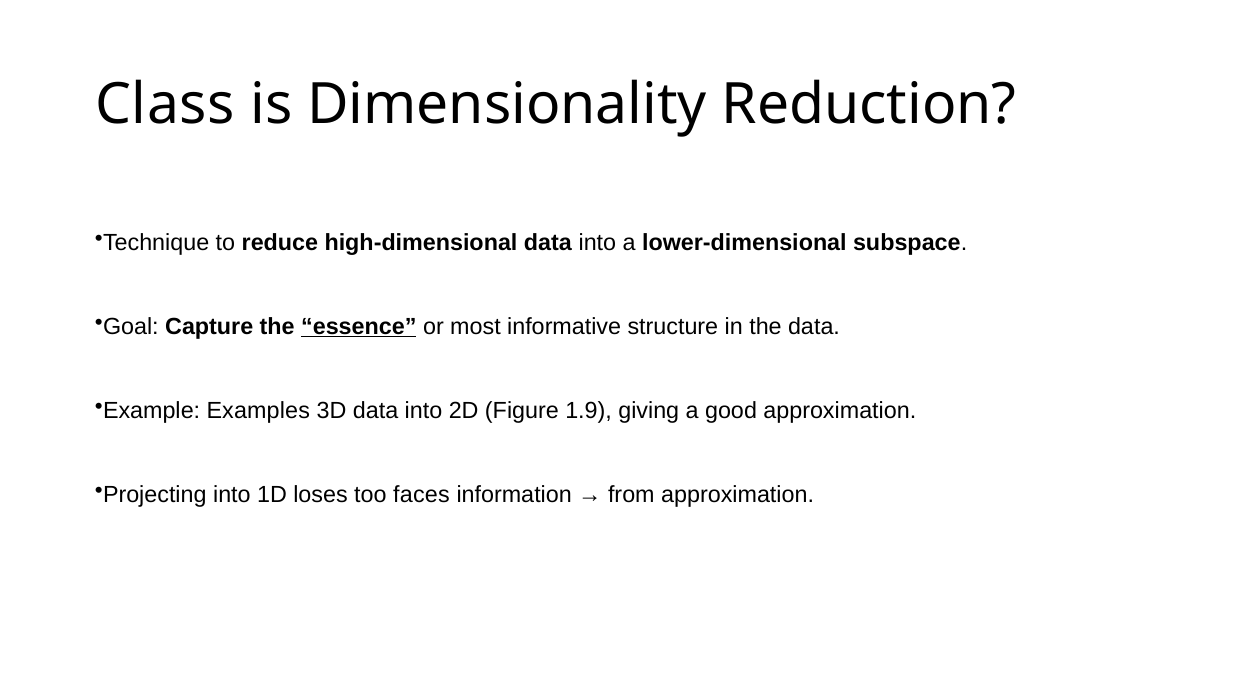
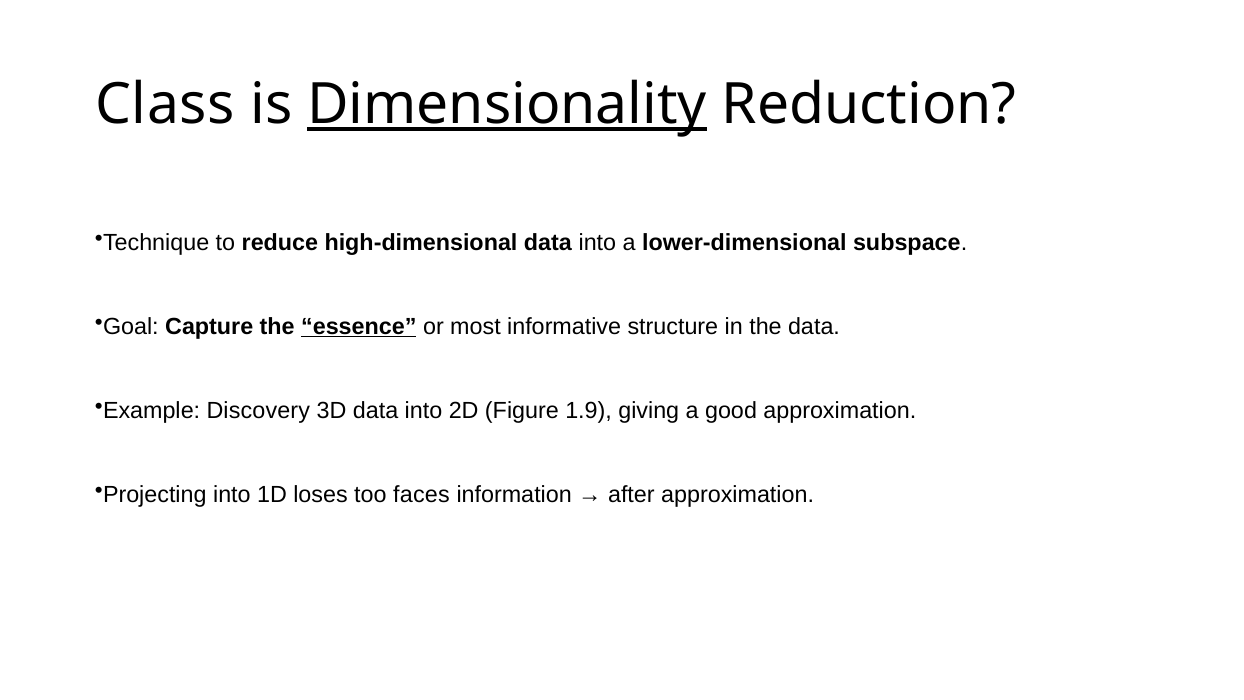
Dimensionality underline: none -> present (507, 104)
Examples: Examples -> Discovery (258, 410)
from: from -> after (631, 494)
